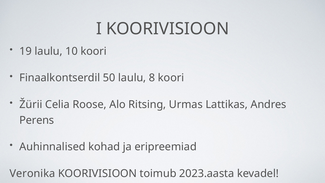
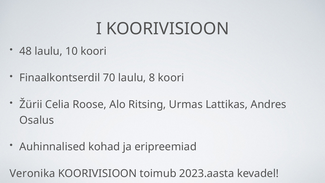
19: 19 -> 48 (26, 51)
50: 50 -> 70 (109, 78)
Perens: Perens -> Osalus (37, 120)
